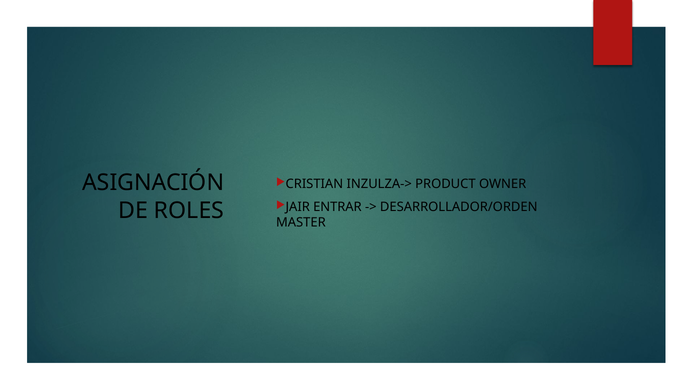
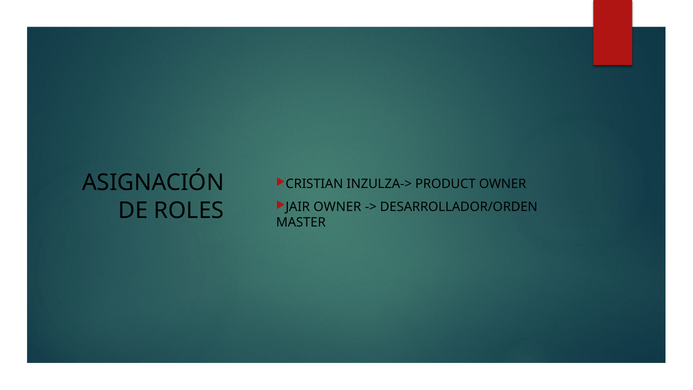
JAIR ENTRAR: ENTRAR -> OWNER (337, 207)
